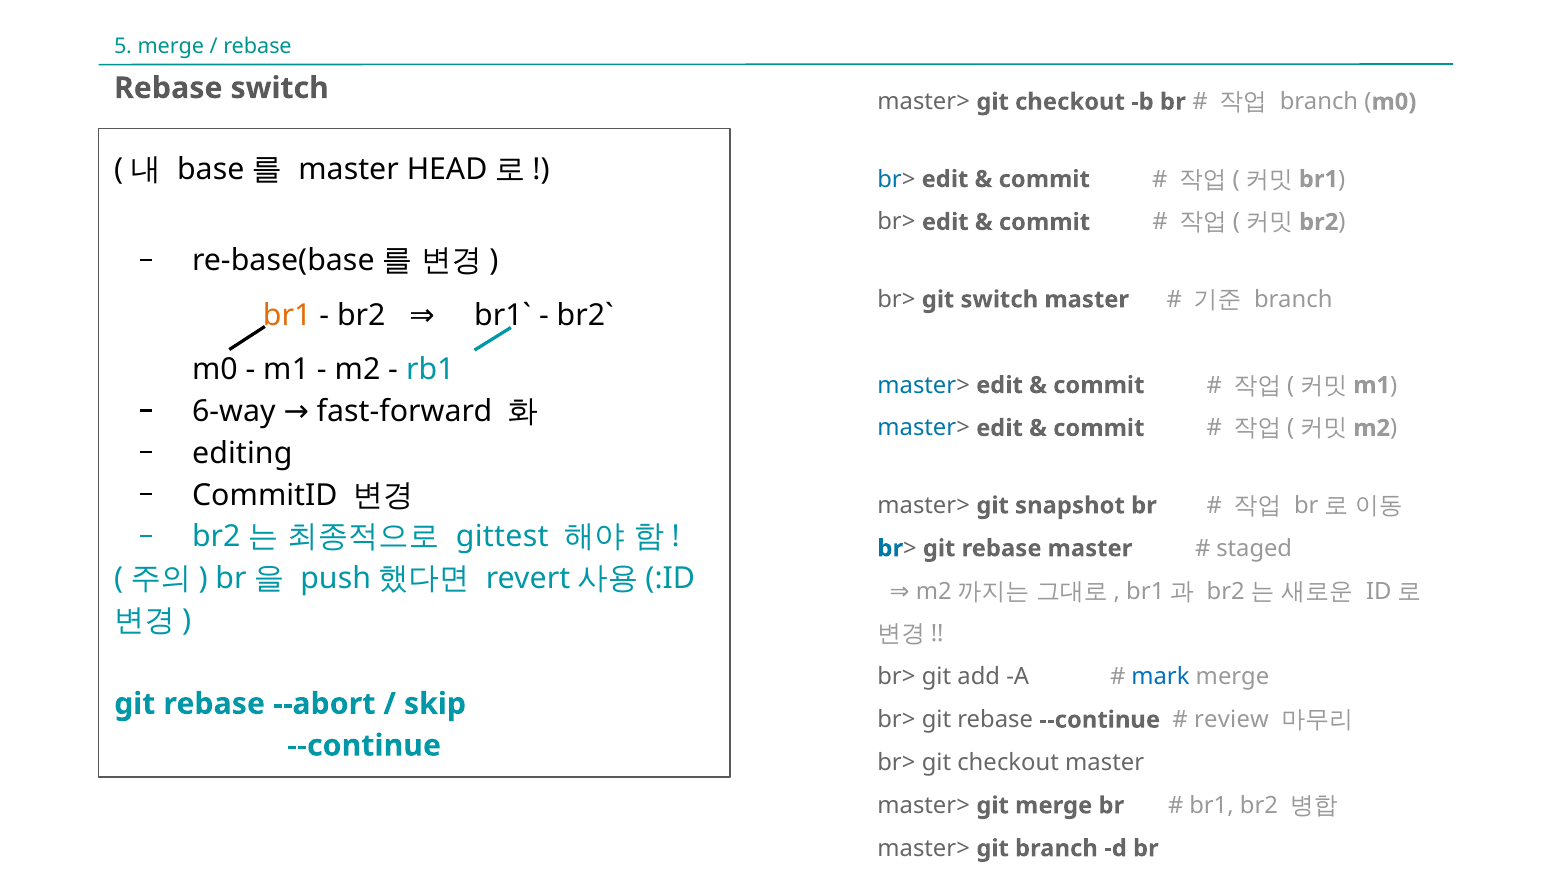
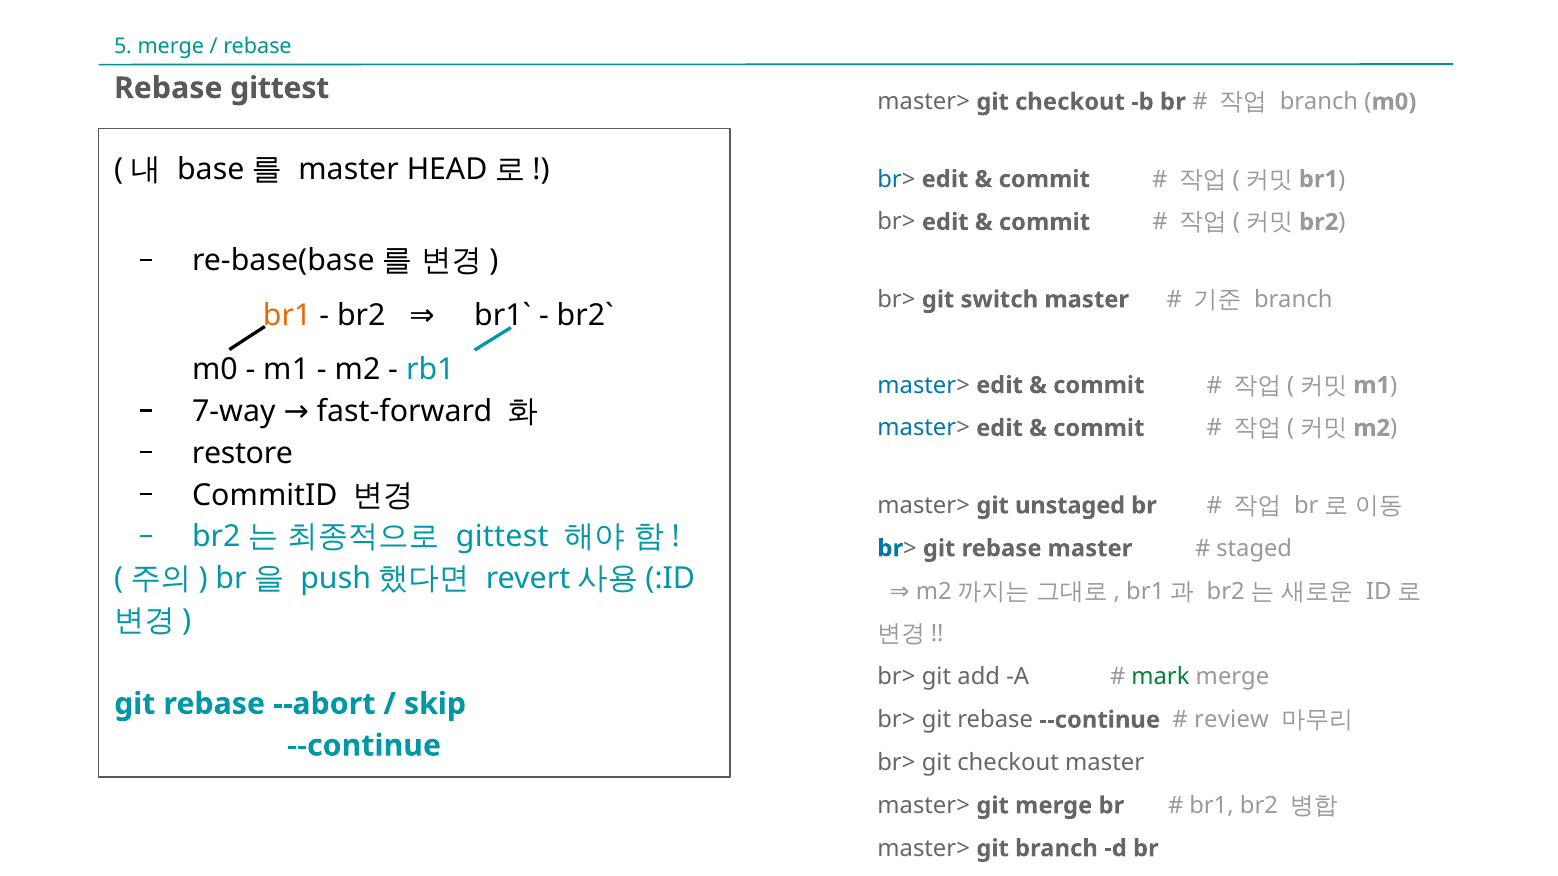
Rebase switch: switch -> gittest (280, 88)
6-way: 6-way -> 7-way (234, 412)
editing: editing -> restore (242, 454)
snapshot: snapshot -> unstaged (1070, 506)
mark colour: blue -> green (1160, 677)
